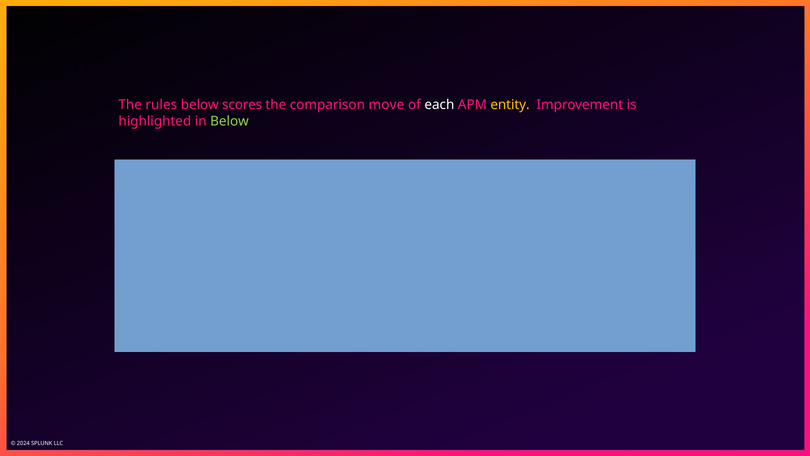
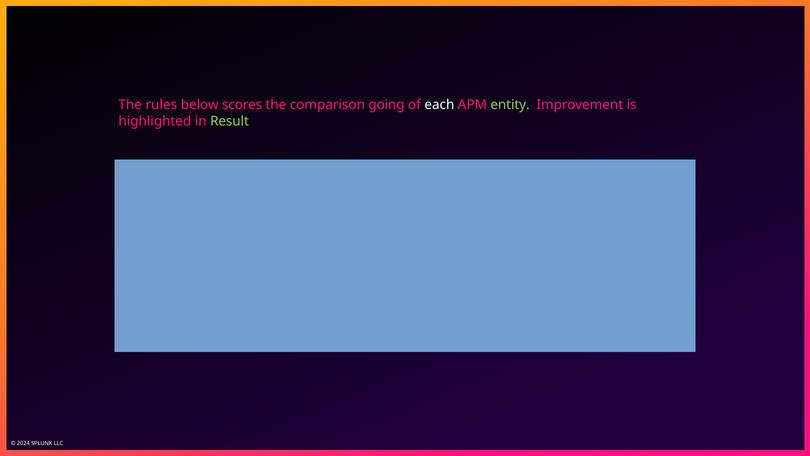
move: move -> going (387, 105)
entity colour: yellow -> light green (510, 105)
in Below: Below -> Result (230, 121)
